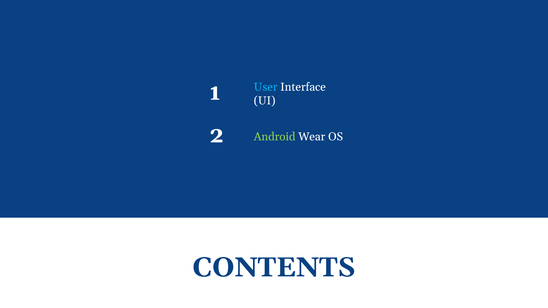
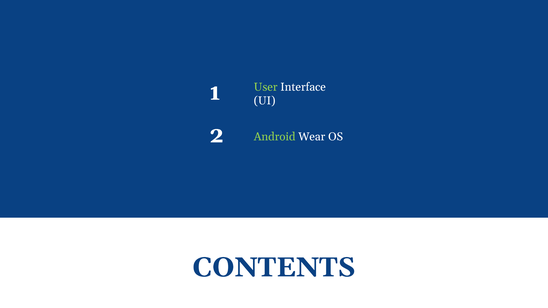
User colour: light blue -> light green (266, 87)
